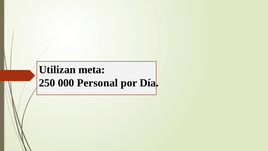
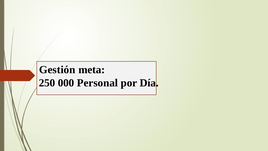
Utilizan: Utilizan -> Gestión (57, 70)
